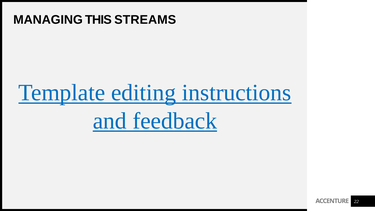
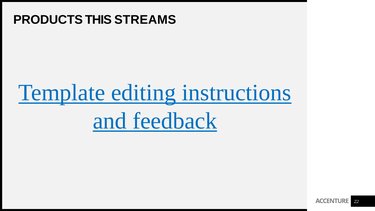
MANAGING: MANAGING -> PRODUCTS (48, 20)
